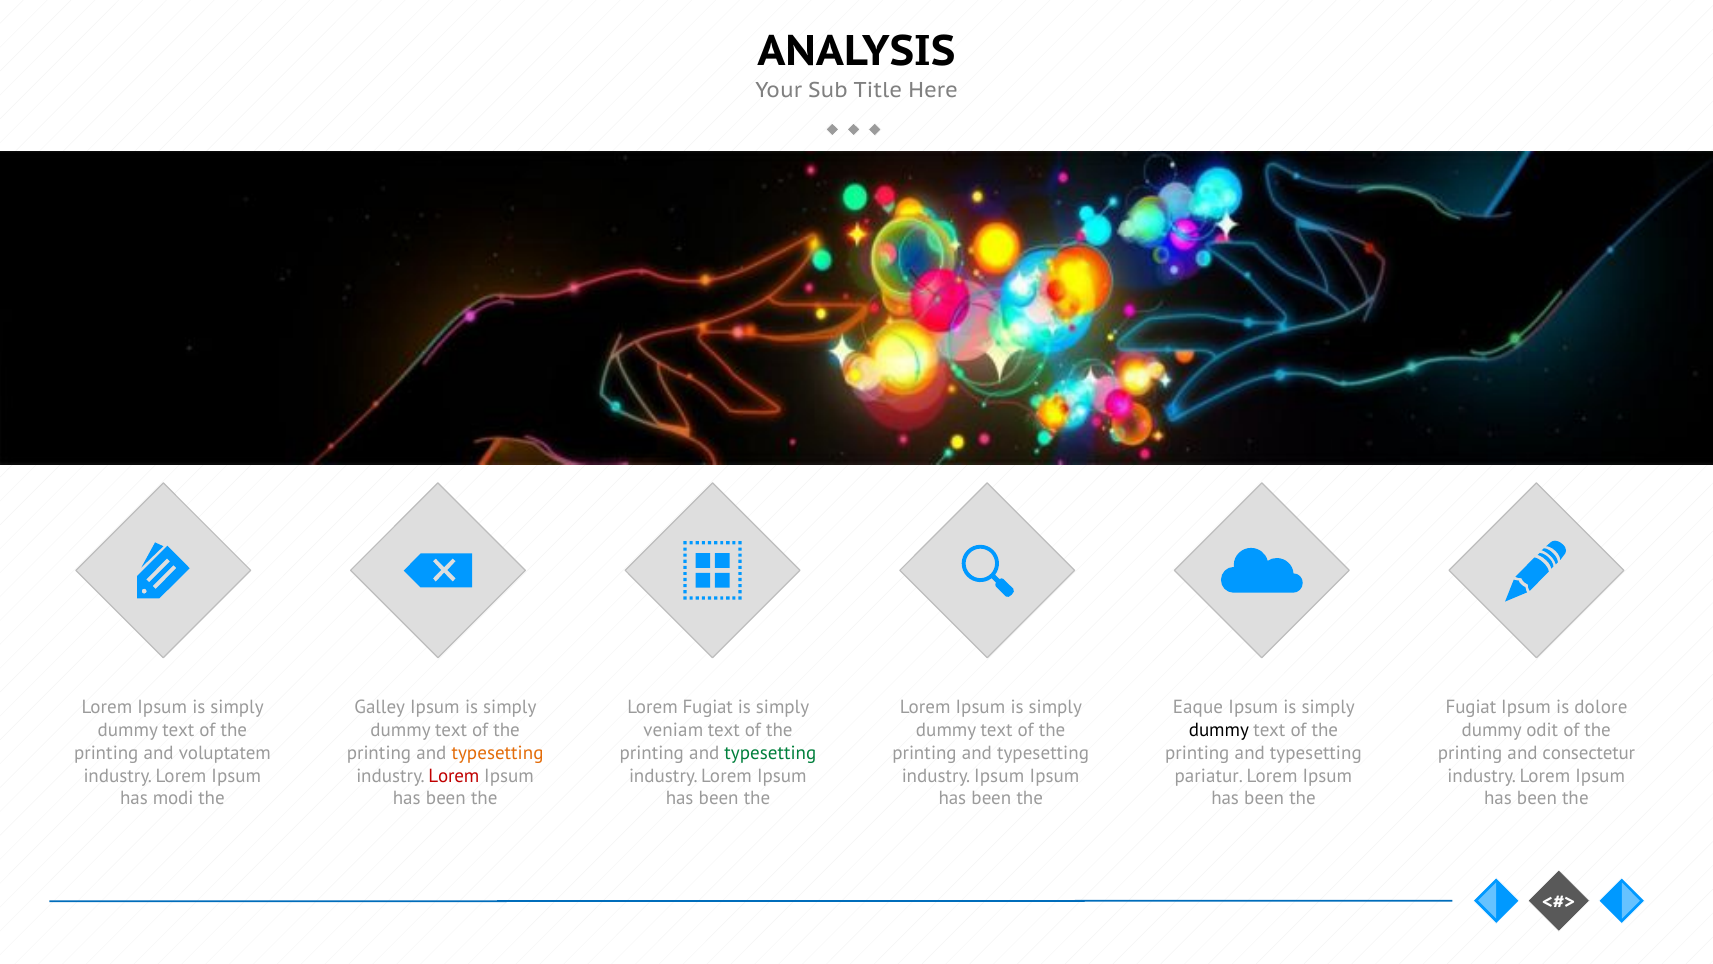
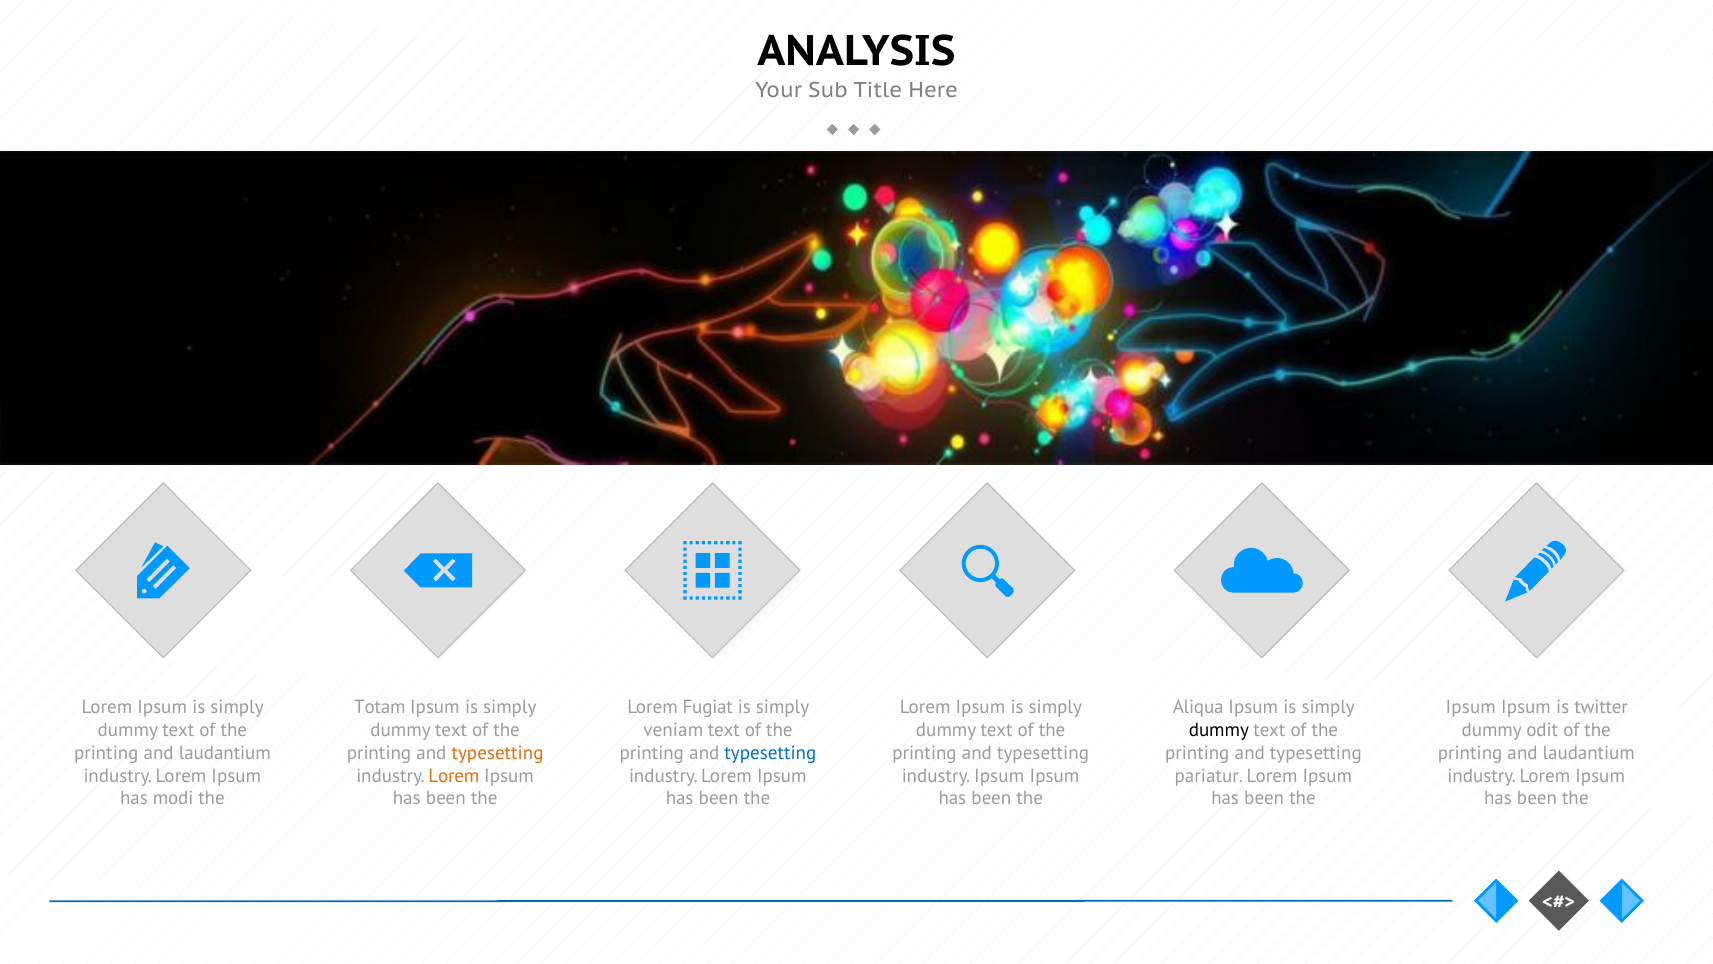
Galley: Galley -> Totam (380, 707)
Eaque: Eaque -> Aliqua (1198, 707)
Fugiat: Fugiat -> Ipsum (1471, 707)
dolore: dolore -> twitter (1601, 707)
voluptatem: voluptatem -> laudantium (225, 753)
typesetting colour: green -> blue (770, 753)
consectetur: consectetur -> laudantium (1589, 753)
Lorem colour: red -> orange (454, 776)
